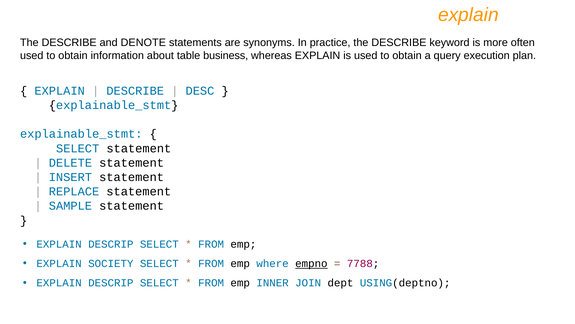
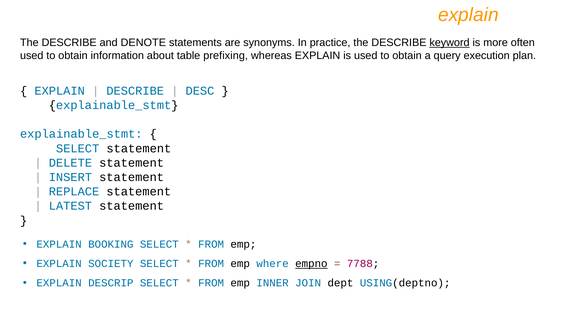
keyword underline: none -> present (450, 42)
business: business -> prefixing (226, 55)
SAMPLE: SAMPLE -> LATEST (70, 206)
DESCRIP: DESCRIP -> BOOKING (111, 244)
